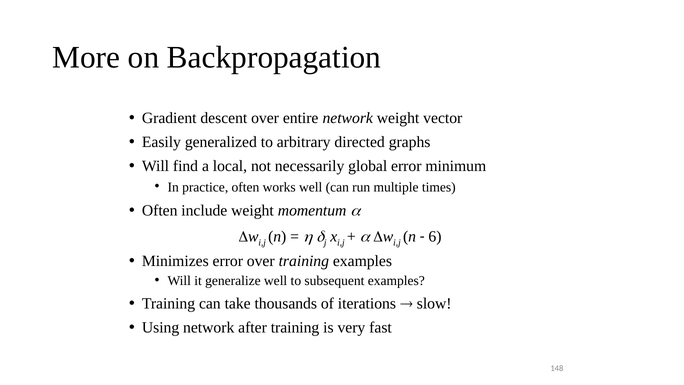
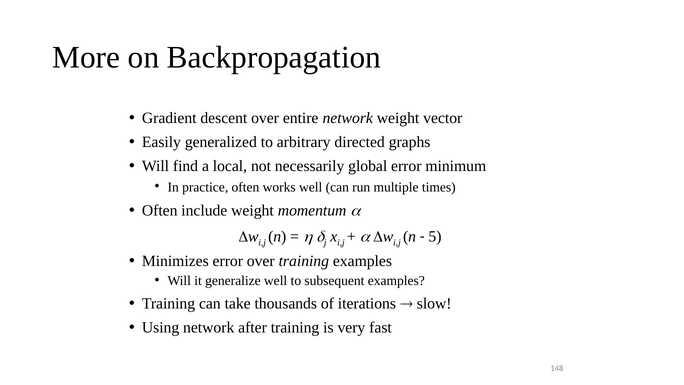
6: 6 -> 5 (435, 236)
